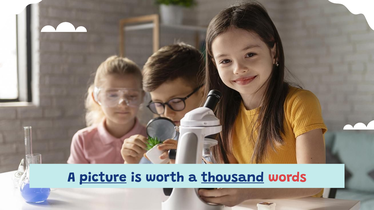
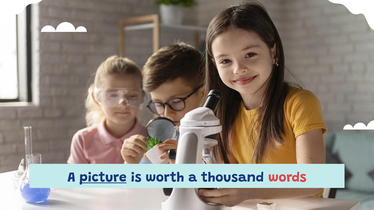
thousand underline: present -> none (233, 177)
